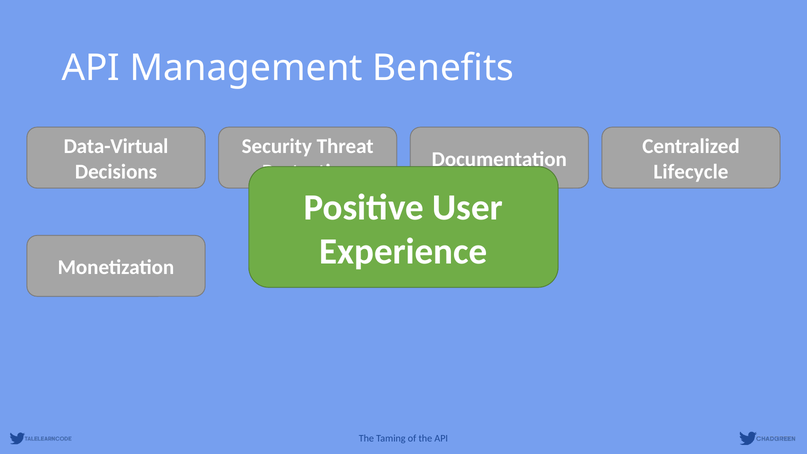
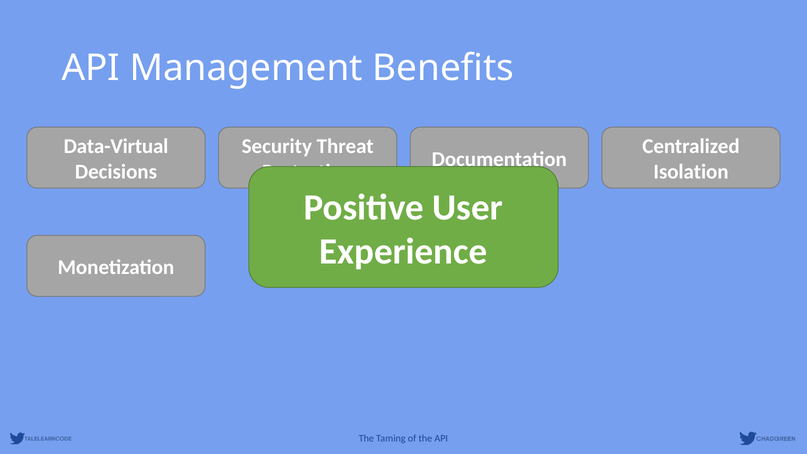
Lifecycle: Lifecycle -> Isolation (691, 172)
